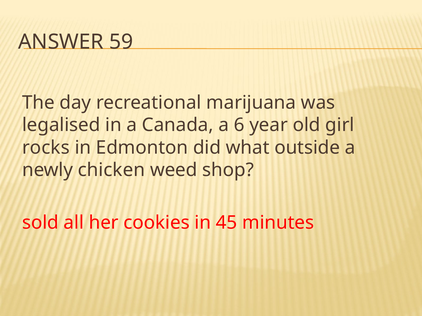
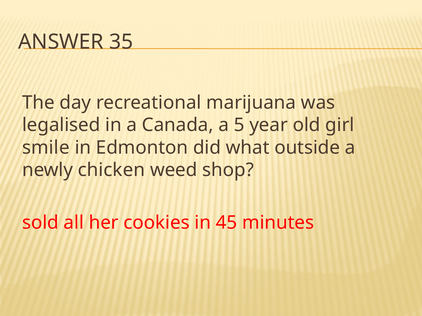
59: 59 -> 35 (121, 42)
6: 6 -> 5 (239, 125)
rocks: rocks -> smile (46, 148)
